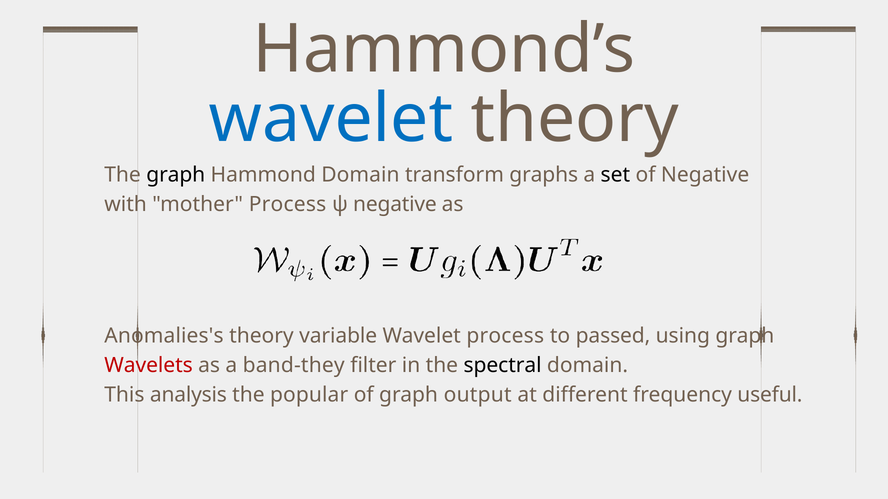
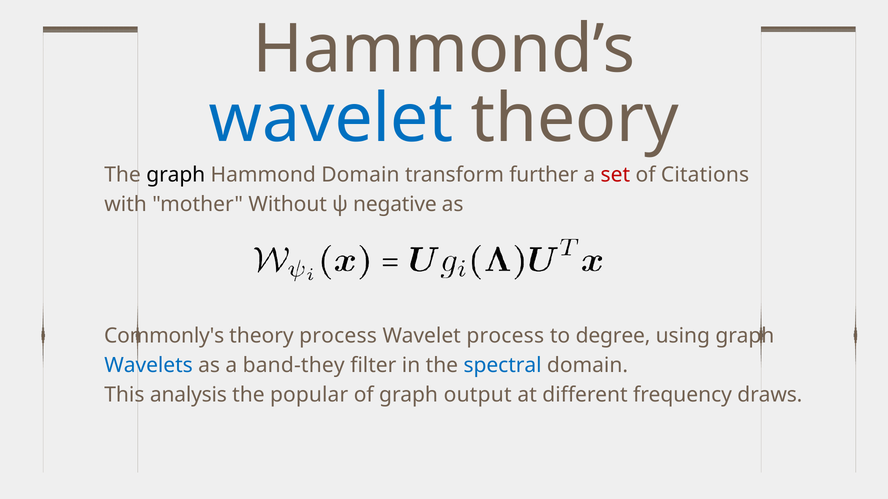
graphs: graphs -> further (544, 175)
set colour: black -> red (615, 175)
of Negative: Negative -> Citations (705, 175)
mother Process: Process -> Without (288, 205)
Anomalies's: Anomalies's -> Commonly's (164, 336)
theory variable: variable -> process (338, 336)
passed: passed -> degree (613, 336)
Wavelets colour: red -> blue (149, 366)
spectral colour: black -> blue (503, 366)
useful: useful -> draws (770, 395)
